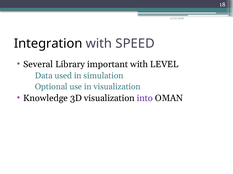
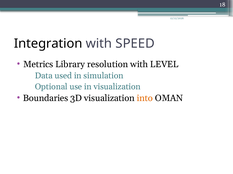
Several: Several -> Metrics (38, 65)
important: important -> resolution (108, 65)
Knowledge: Knowledge -> Boundaries (46, 99)
into colour: purple -> orange (145, 99)
